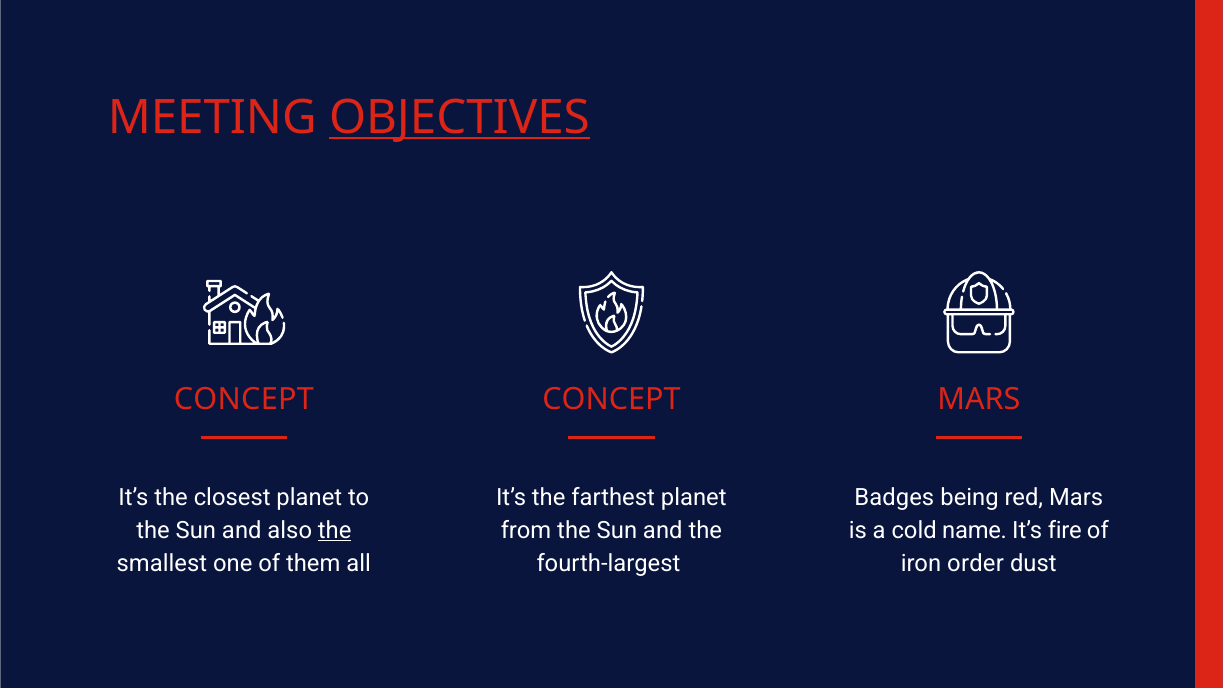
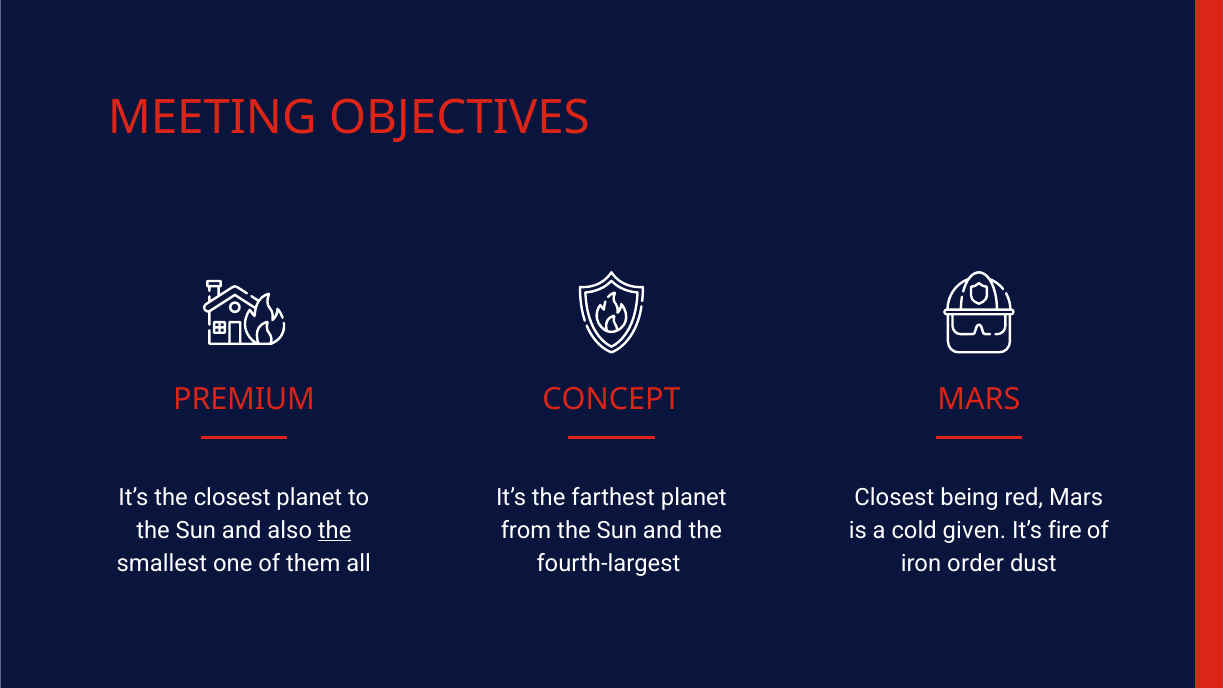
OBJECTIVES underline: present -> none (459, 117)
CONCEPT: CONCEPT -> PREMIUM (244, 399)
Badges: Badges -> Closest (894, 498)
name: name -> given (974, 530)
